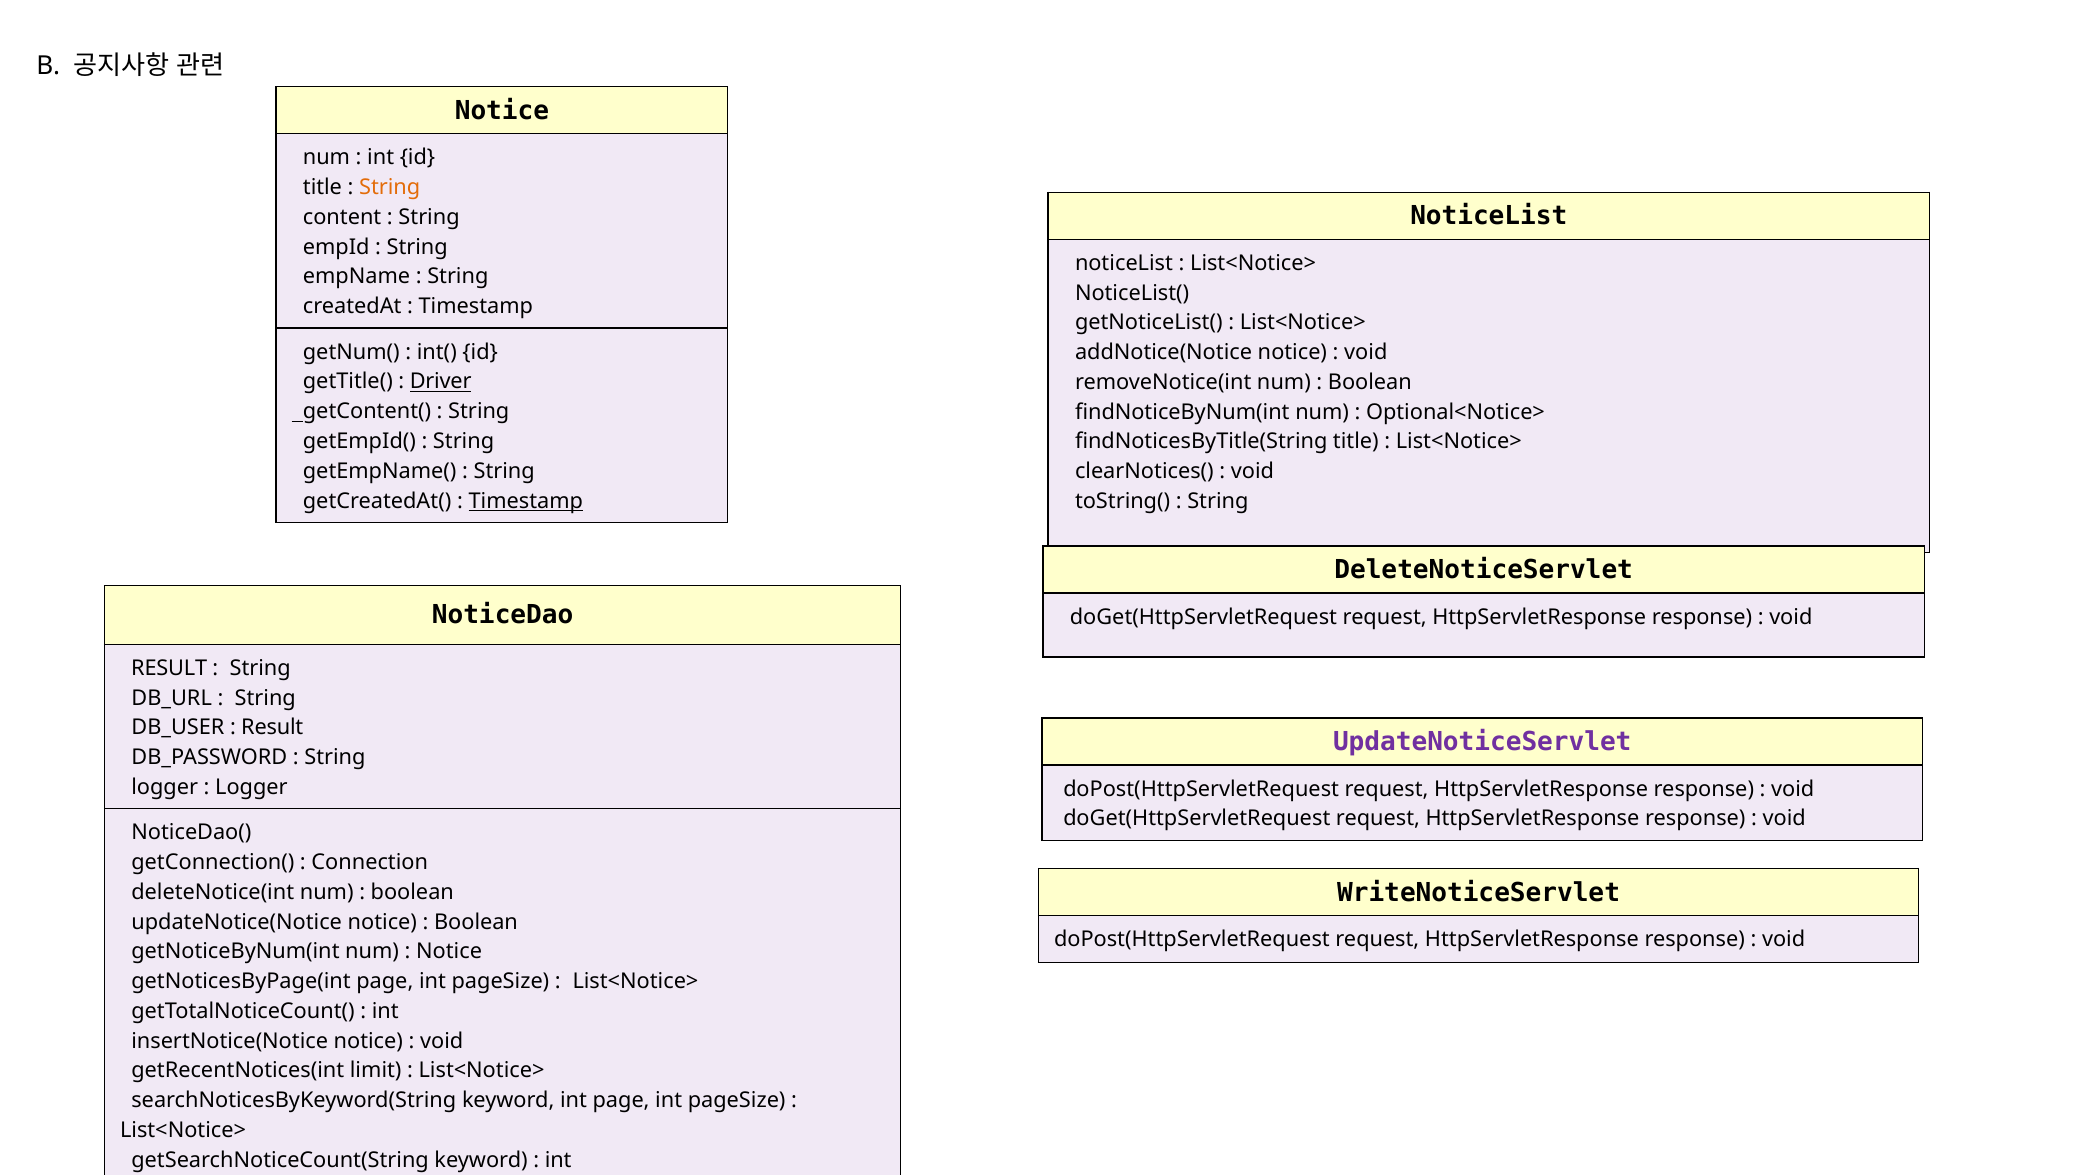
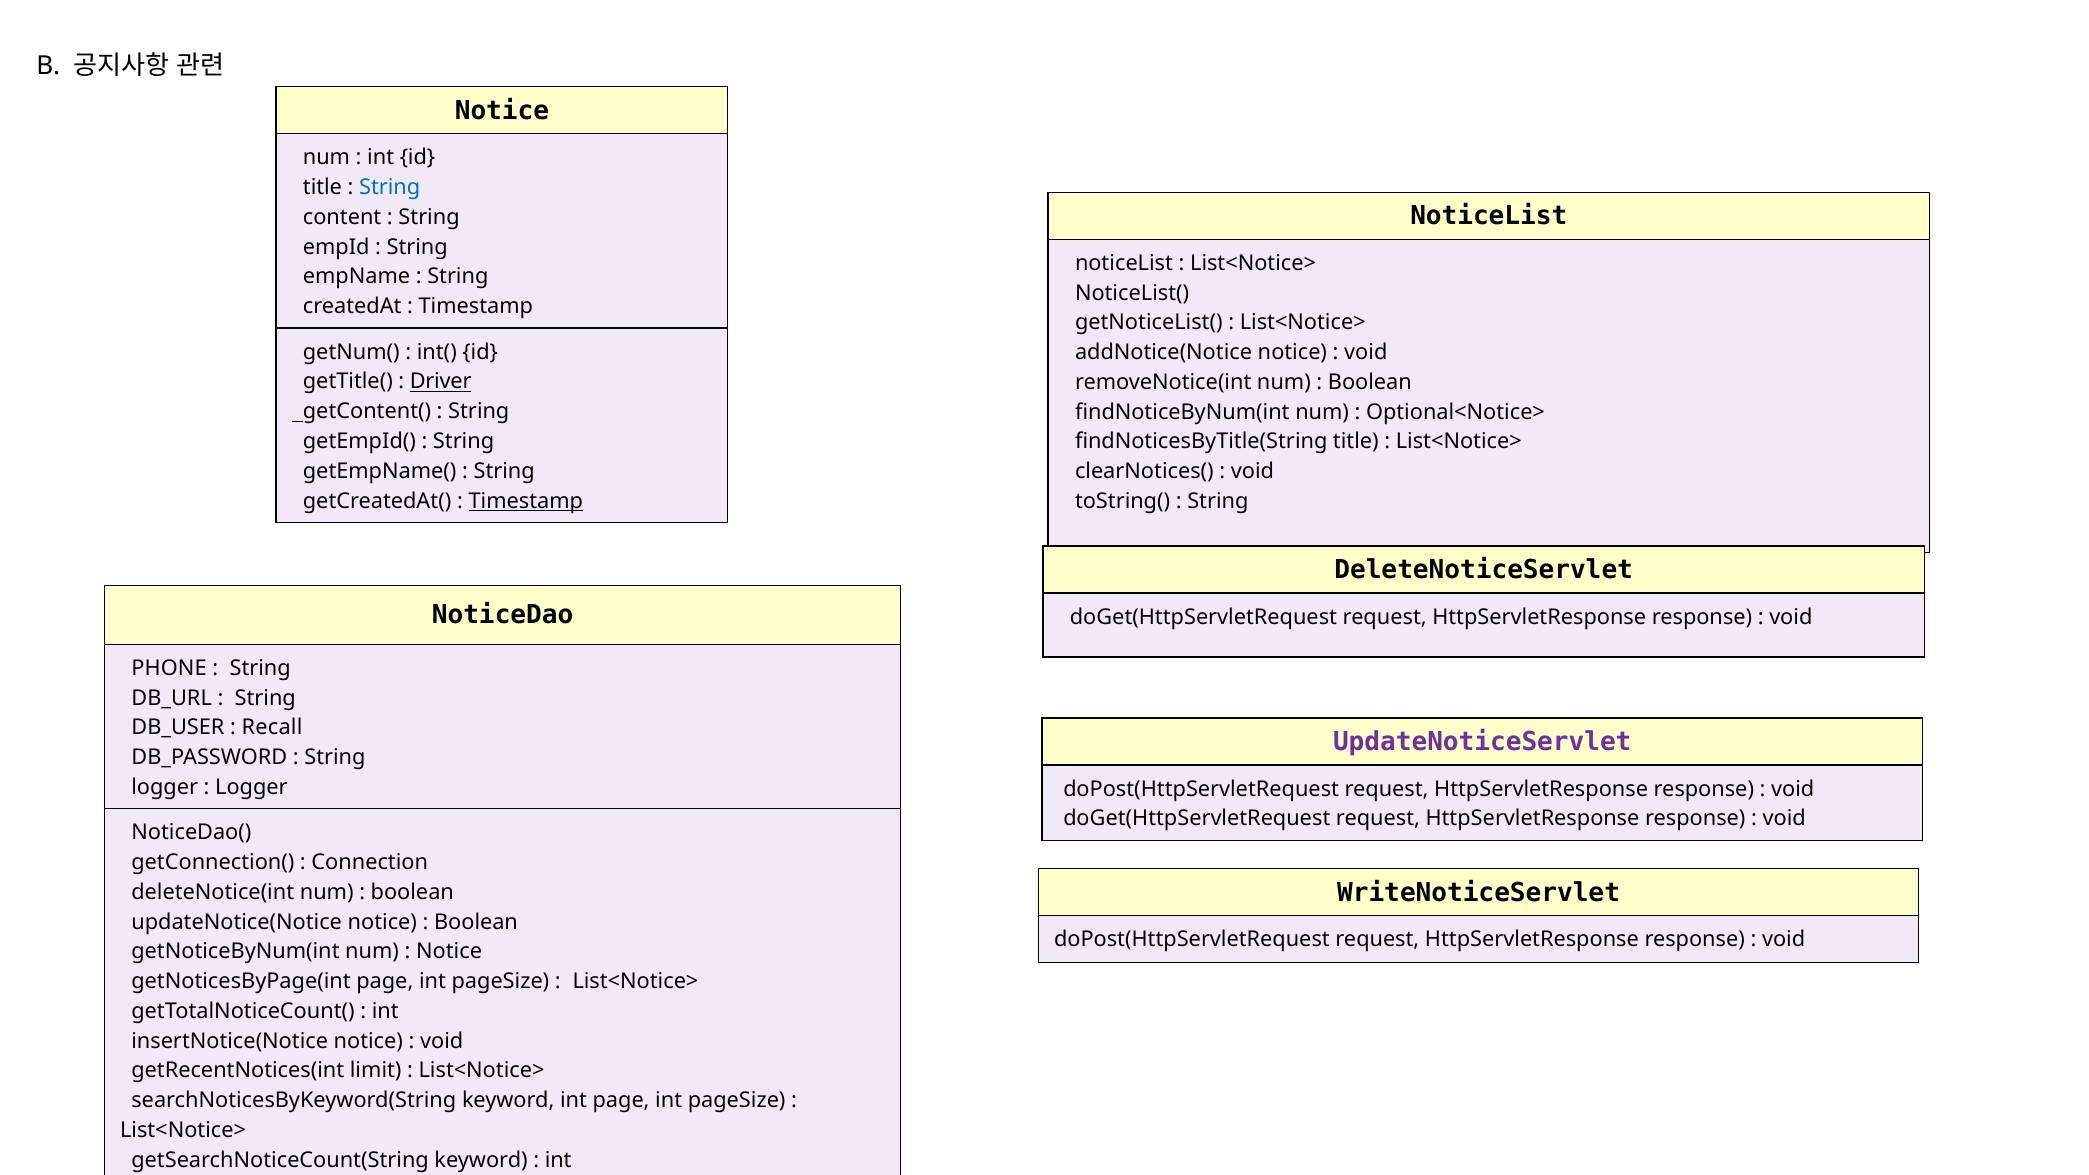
String colour: orange -> blue (390, 187)
RESULT: RESULT -> PHONE (169, 668)
Result: Result -> Recall (272, 728)
